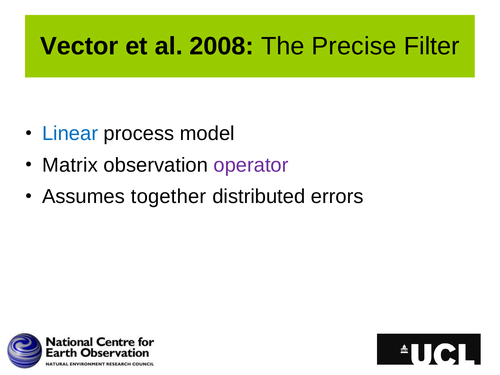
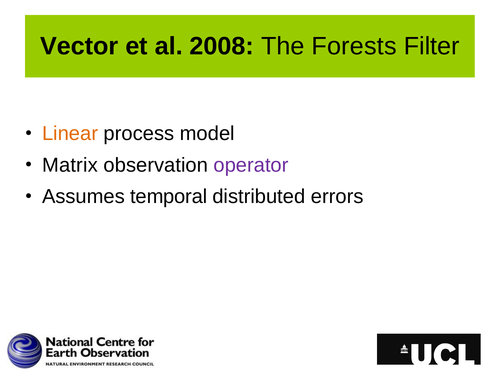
Precise: Precise -> Forests (354, 46)
Linear colour: blue -> orange (70, 134)
together: together -> temporal (169, 197)
